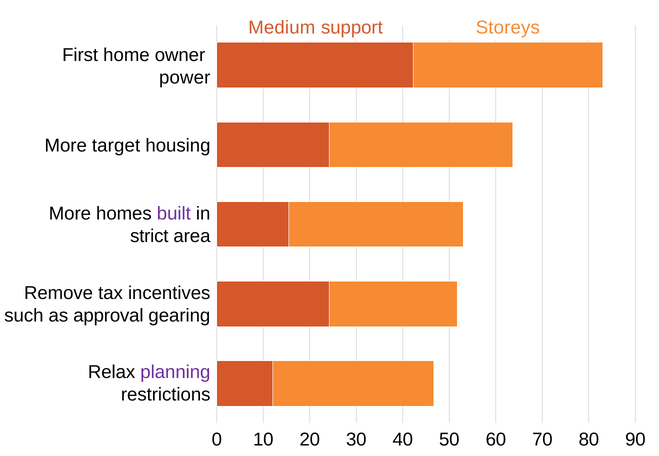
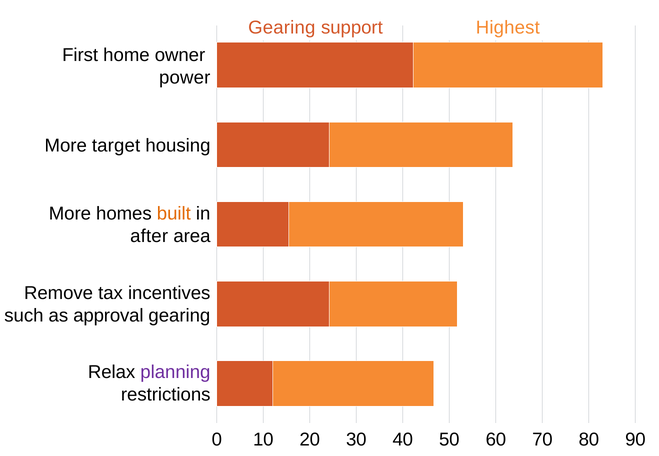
Medium: Medium -> Gearing (282, 27)
Storeys: Storeys -> Highest (508, 28)
built colour: purple -> orange (174, 214)
strict: strict -> after (149, 236)
